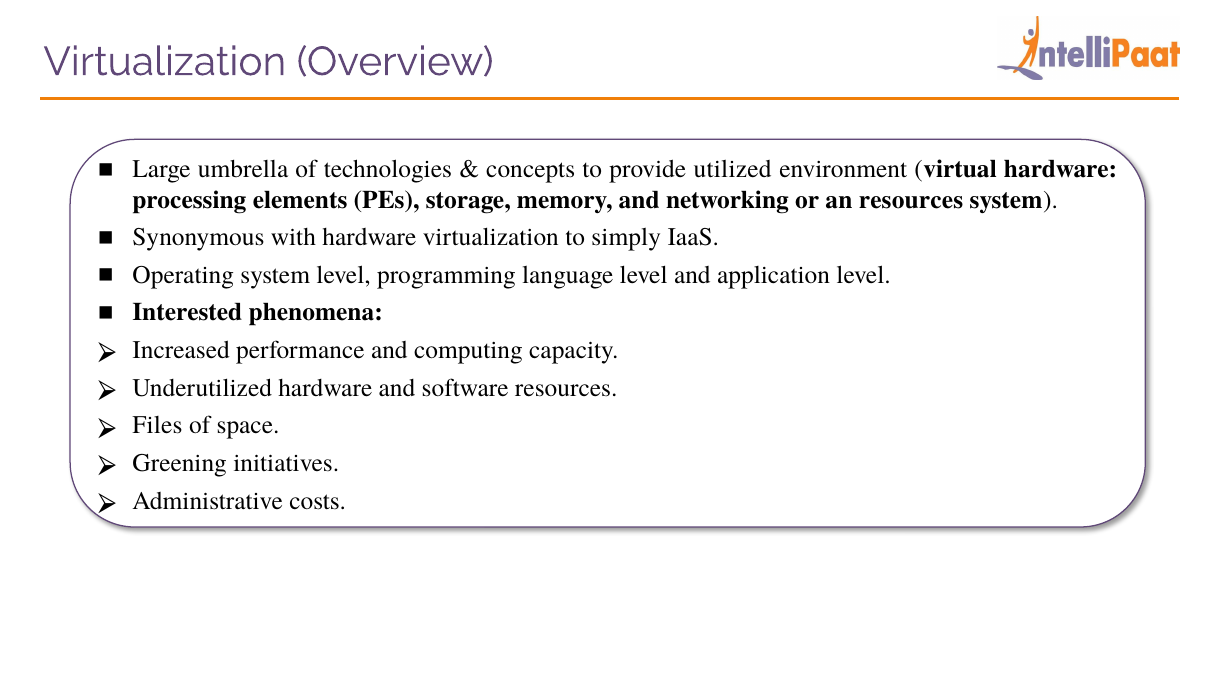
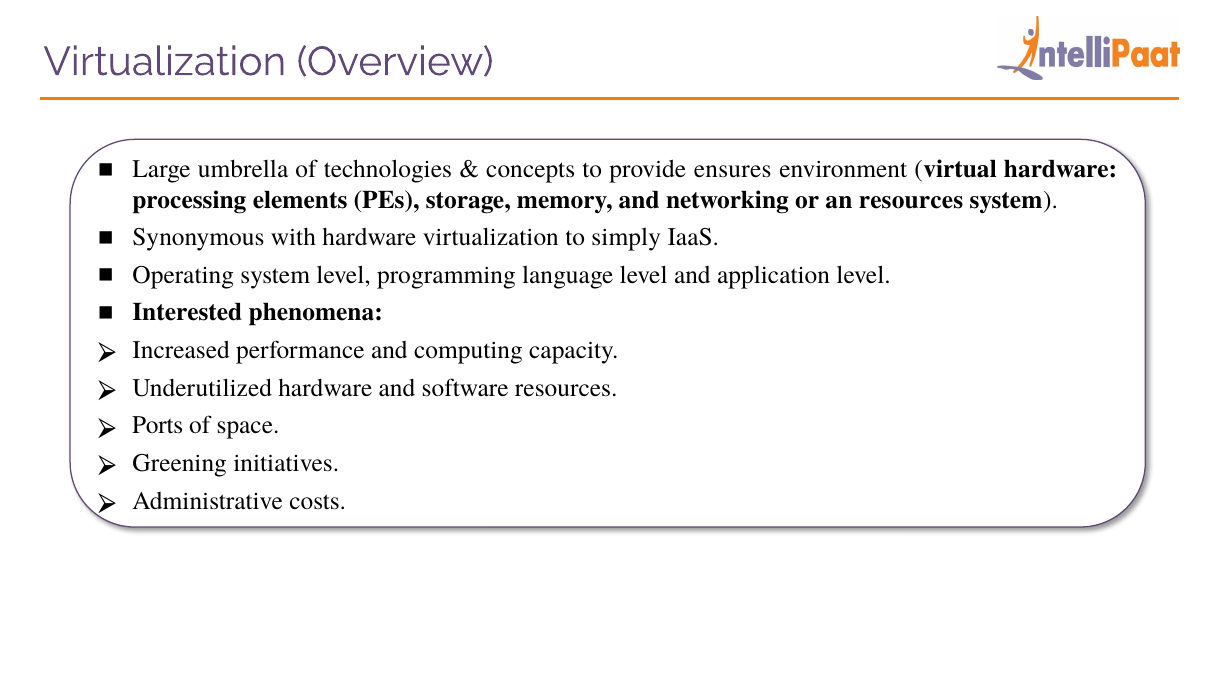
utilized: utilized -> ensures (733, 169)
Files: Files -> Ports (158, 425)
